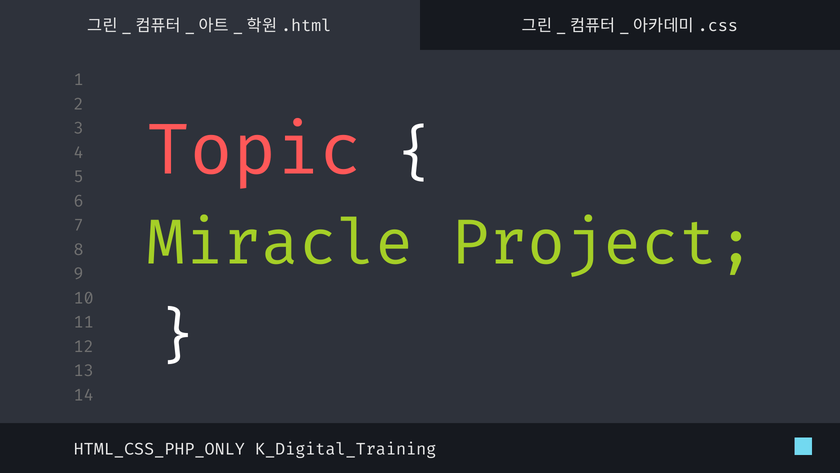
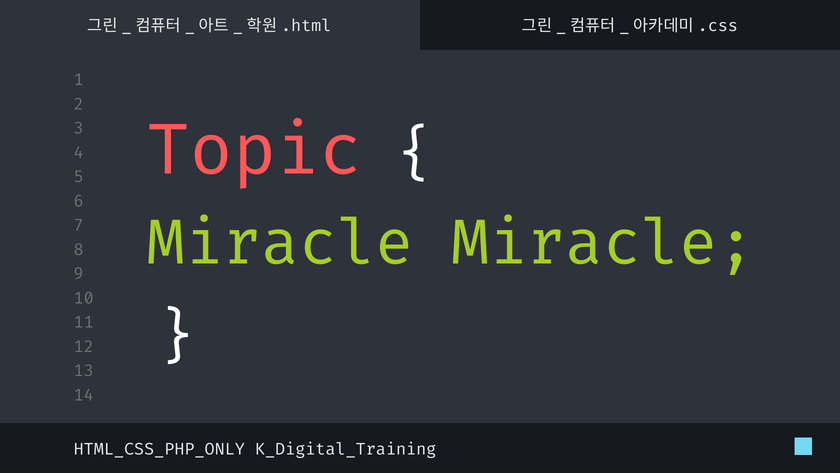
Miracle Project: Project -> Miracle (603, 243)
